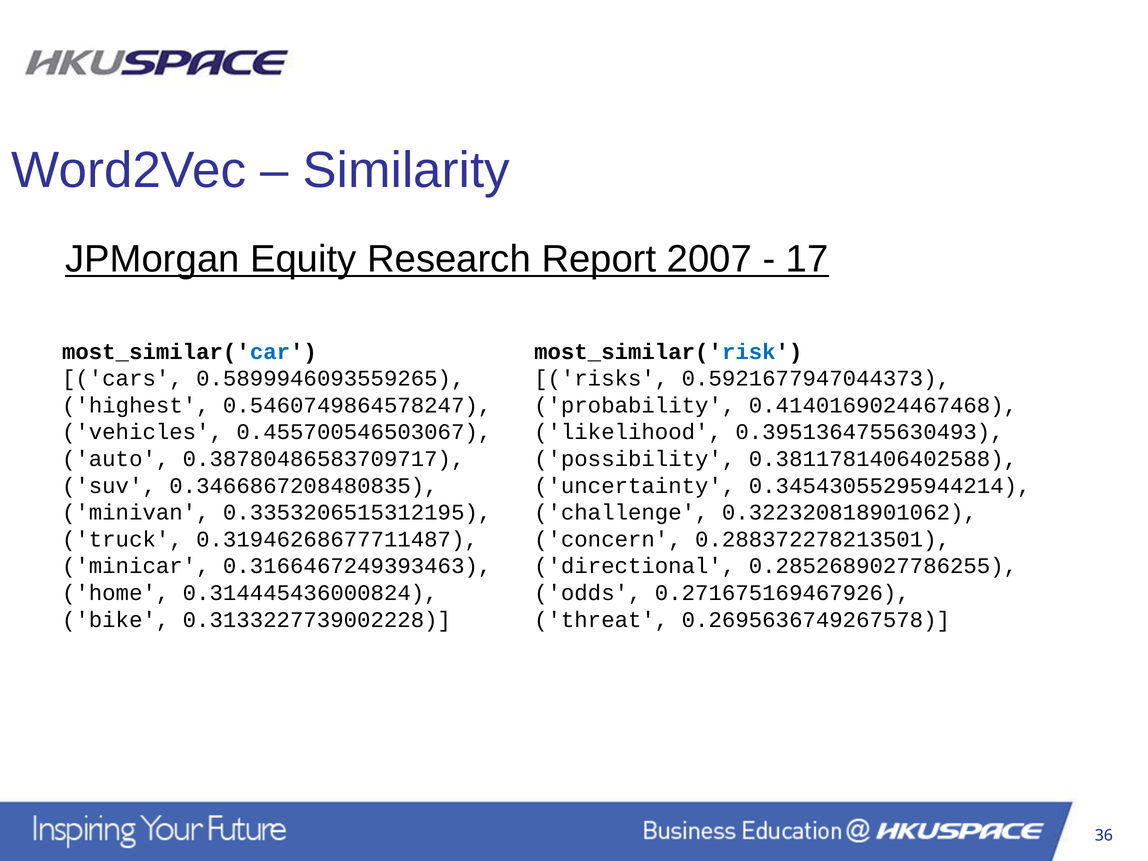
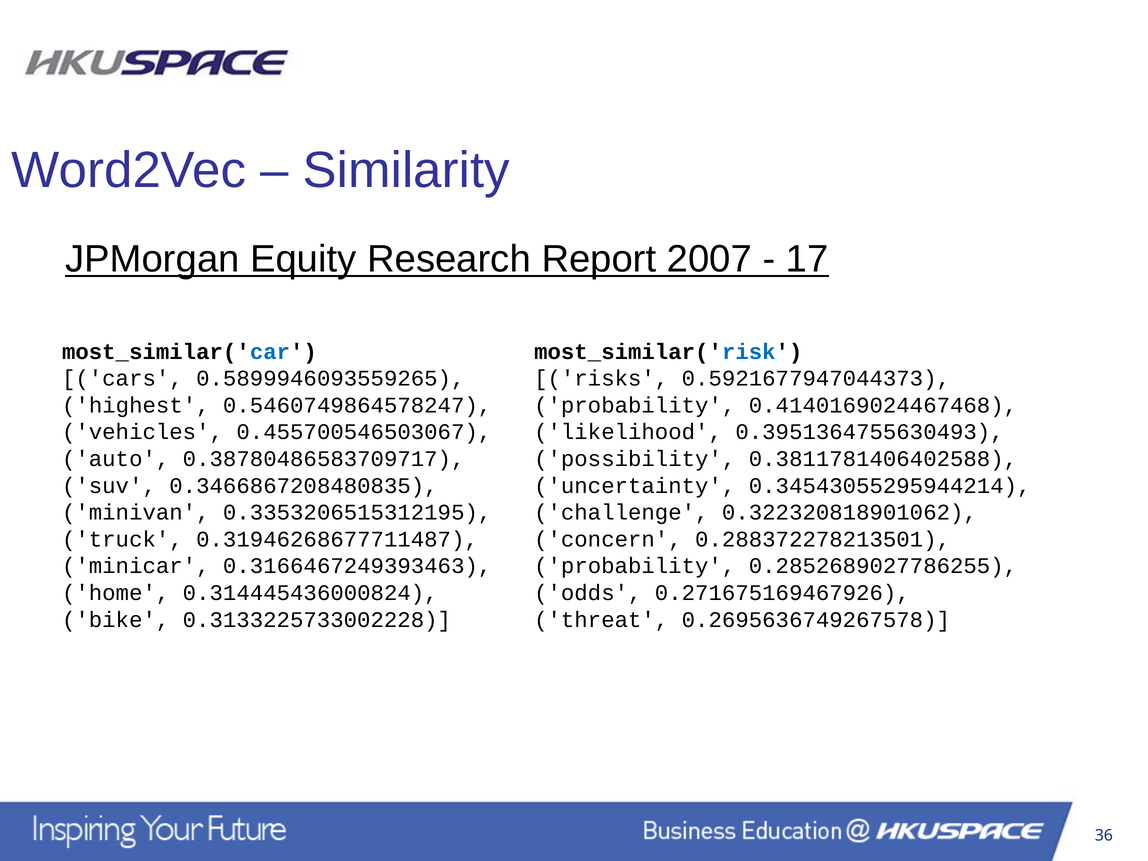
directional: directional -> probability (635, 566)
0.3133227739002228: 0.3133227739002228 -> 0.3133225733002228 (317, 620)
